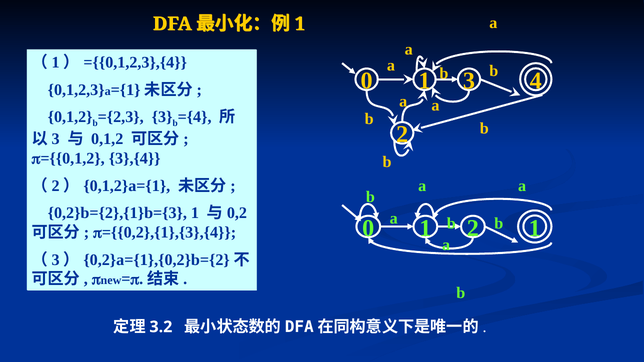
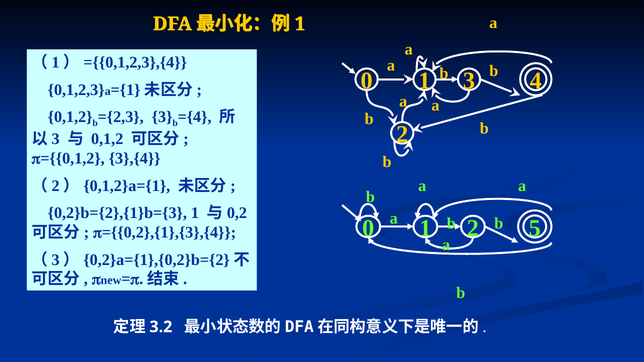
1: 1 -> 5 (535, 228)
